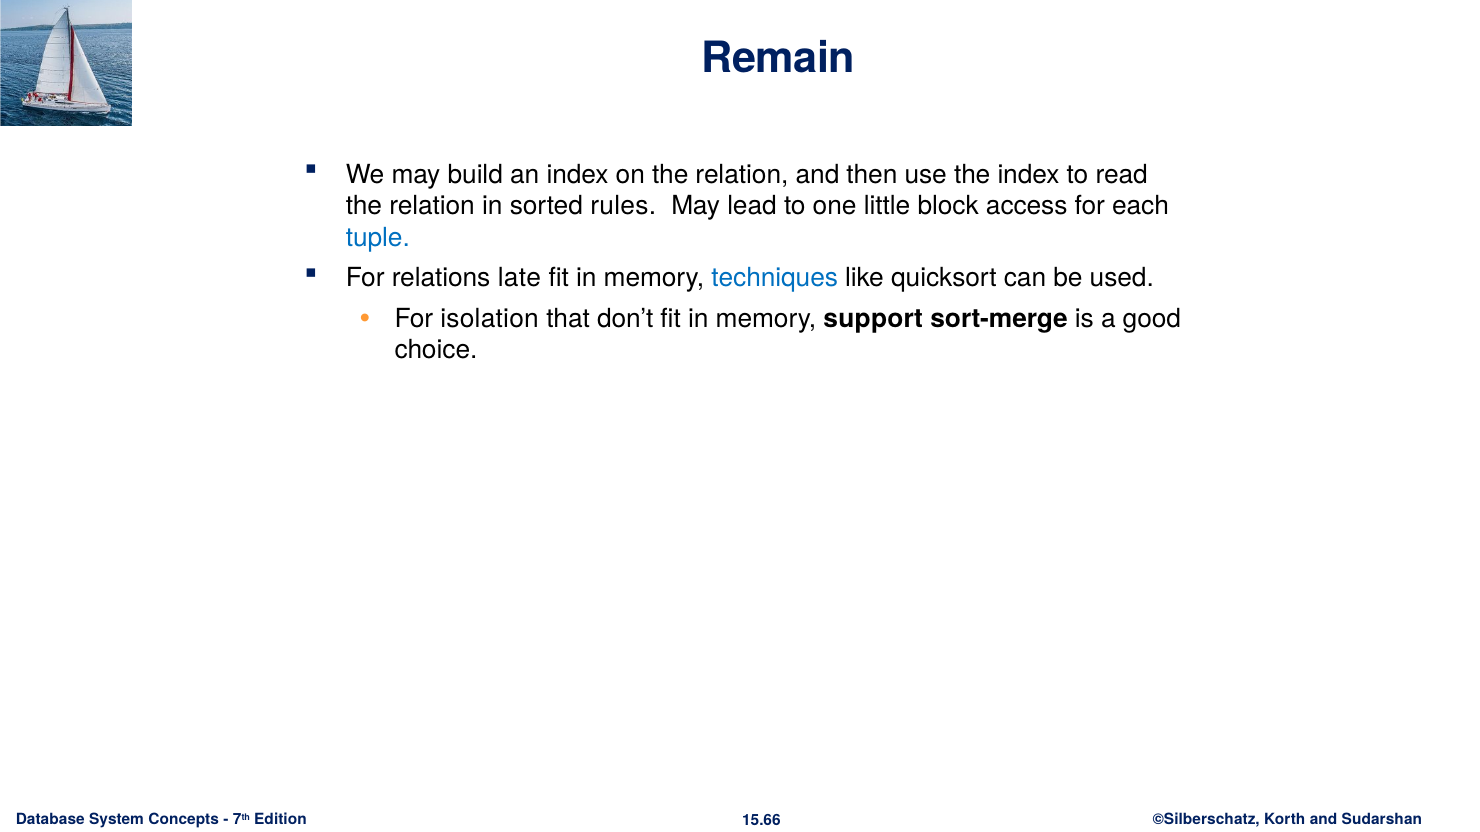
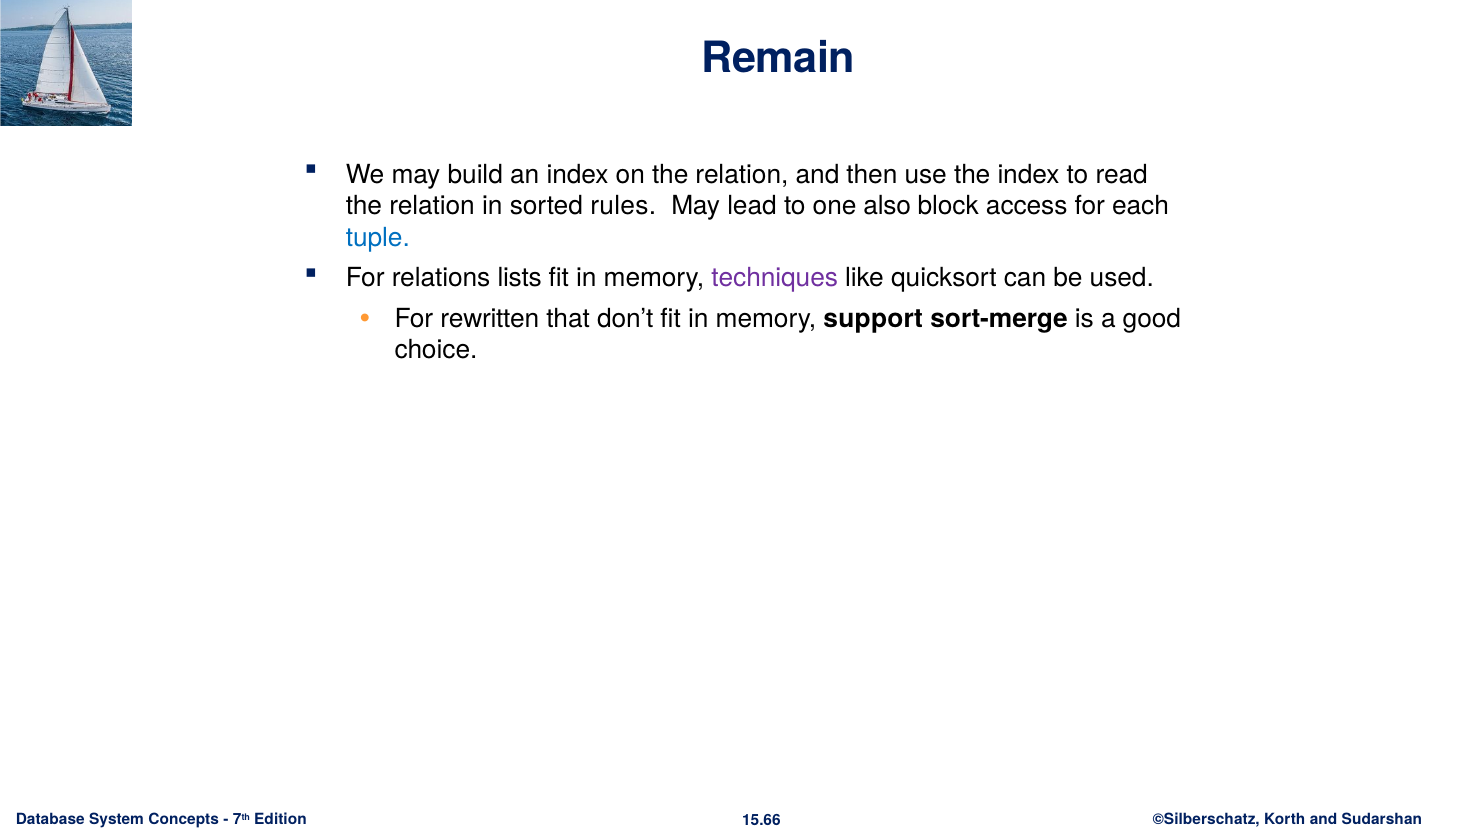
little: little -> also (887, 206)
late: late -> lists (520, 278)
techniques colour: blue -> purple (775, 278)
isolation: isolation -> rewritten (490, 319)
